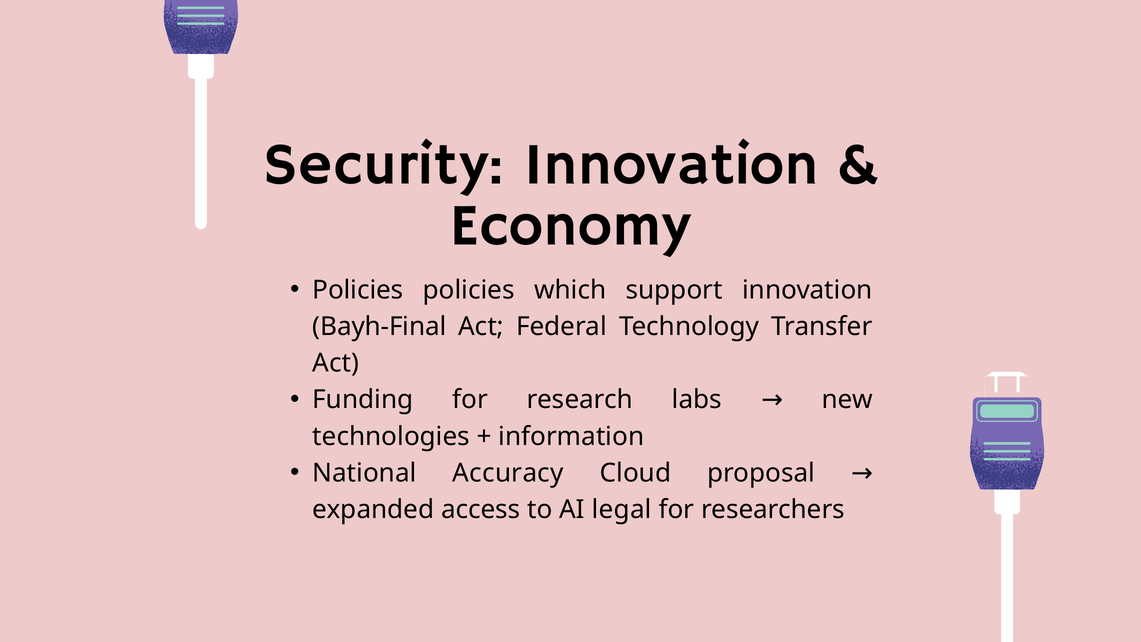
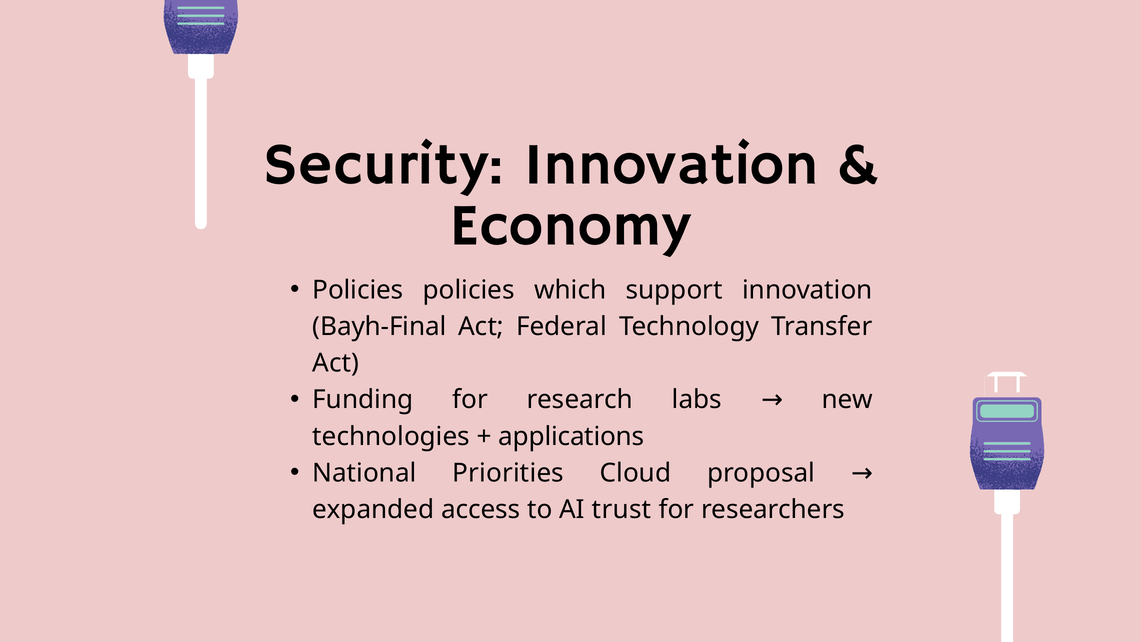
information: information -> applications (571, 436)
Accuracy: Accuracy -> Priorities (508, 473)
legal: legal -> trust (622, 509)
